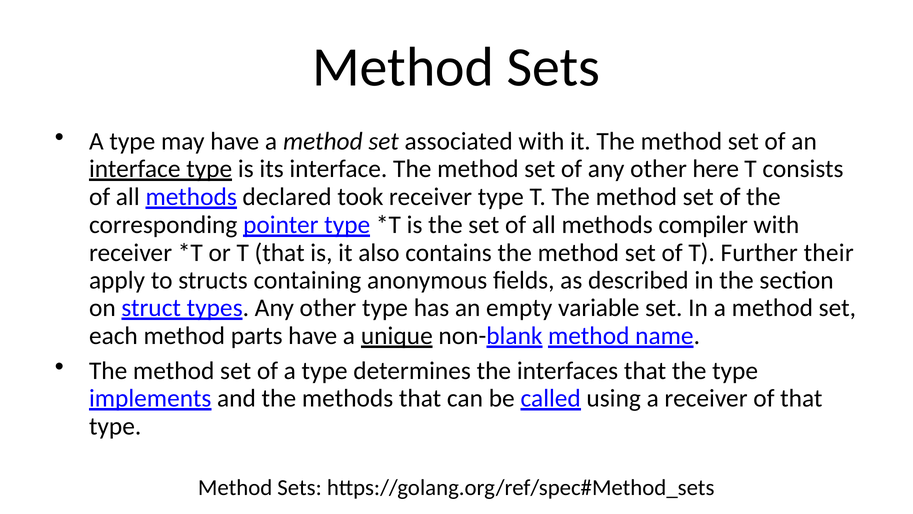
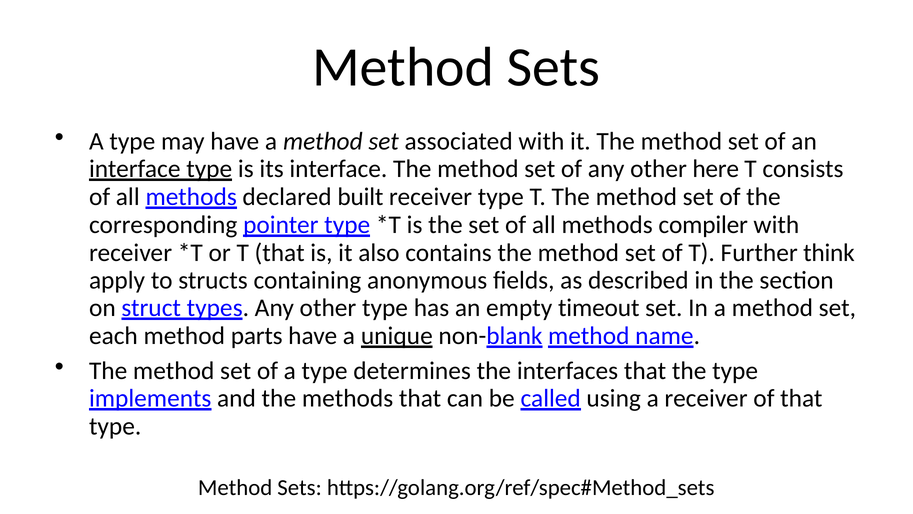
took: took -> built (360, 197)
their: their -> think (829, 253)
variable: variable -> timeout (599, 307)
